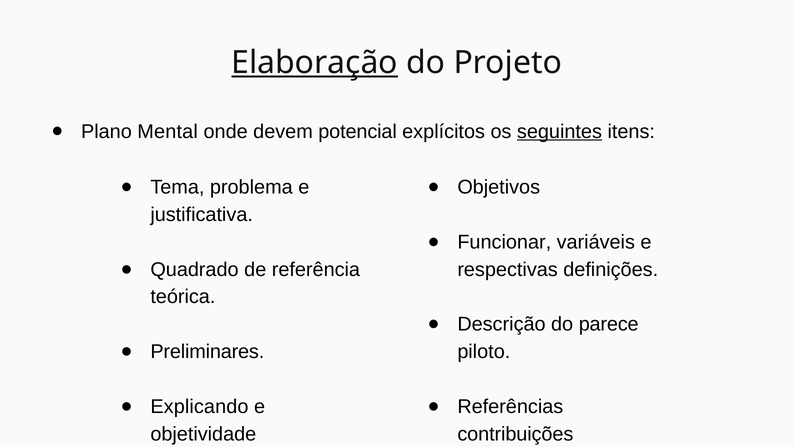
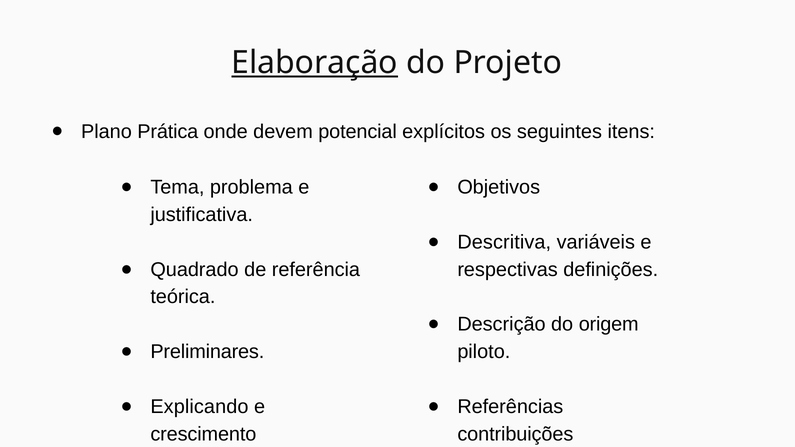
Mental: Mental -> Prática (168, 132)
seguintes underline: present -> none (559, 132)
Funcionar: Funcionar -> Descritiva (504, 242)
parece: parece -> origem (609, 324)
objetividade: objetividade -> crescimento (203, 434)
